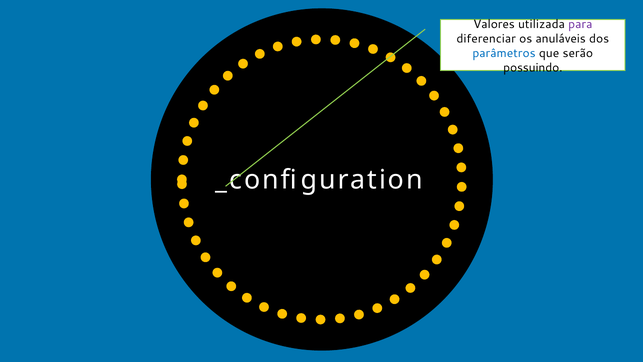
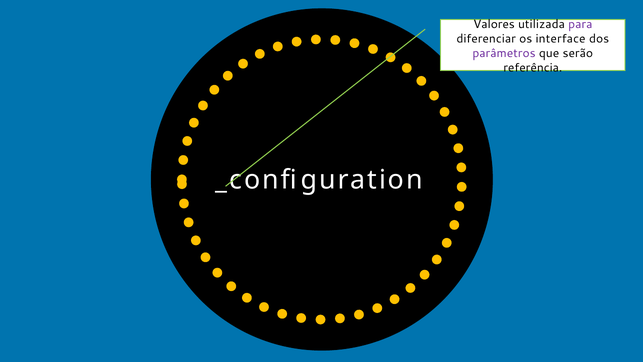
anuláveis: anuláveis -> interface (561, 39)
parâmetros colour: blue -> purple (504, 53)
possuindo: possuindo -> referência (533, 67)
